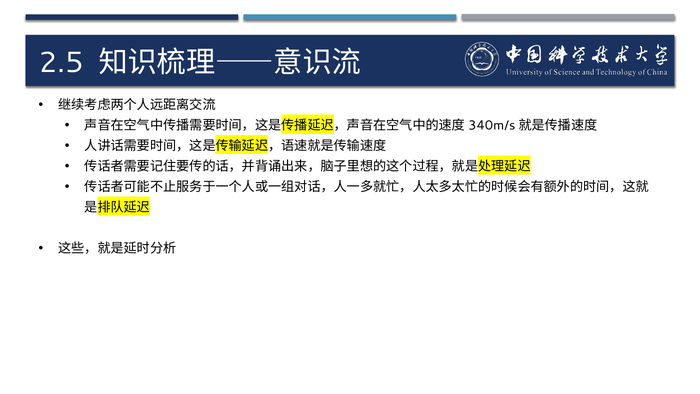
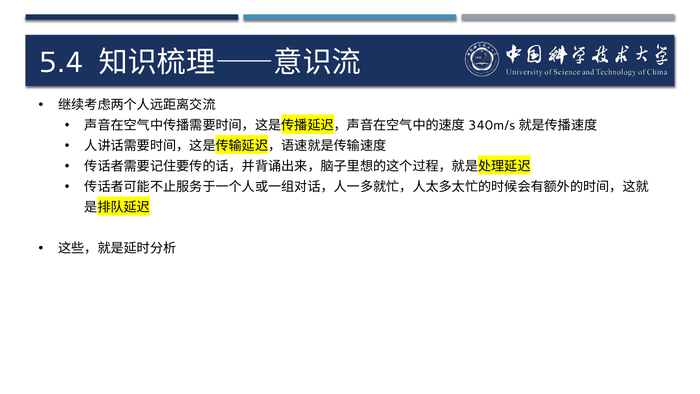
2.5: 2.5 -> 5.4 (61, 62)
